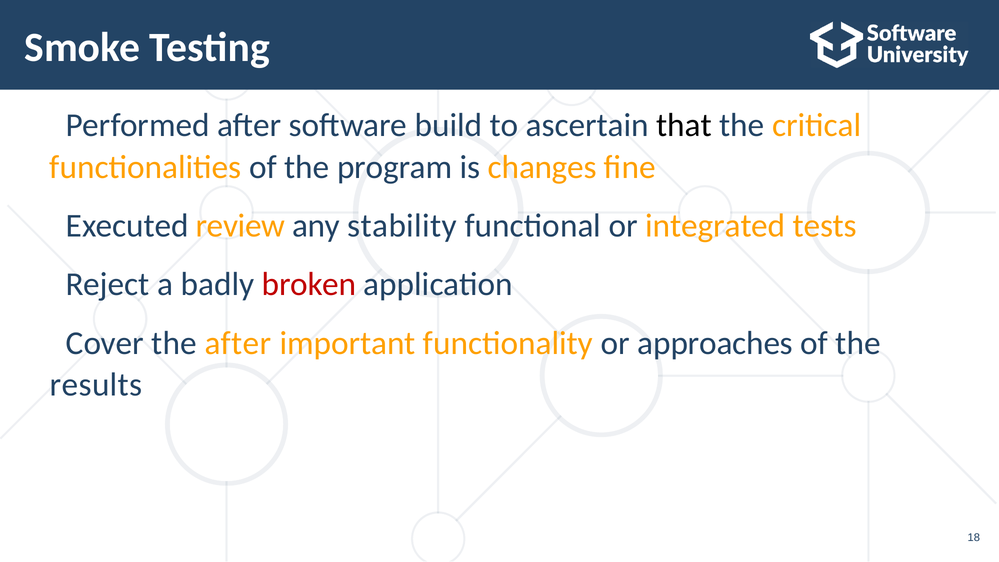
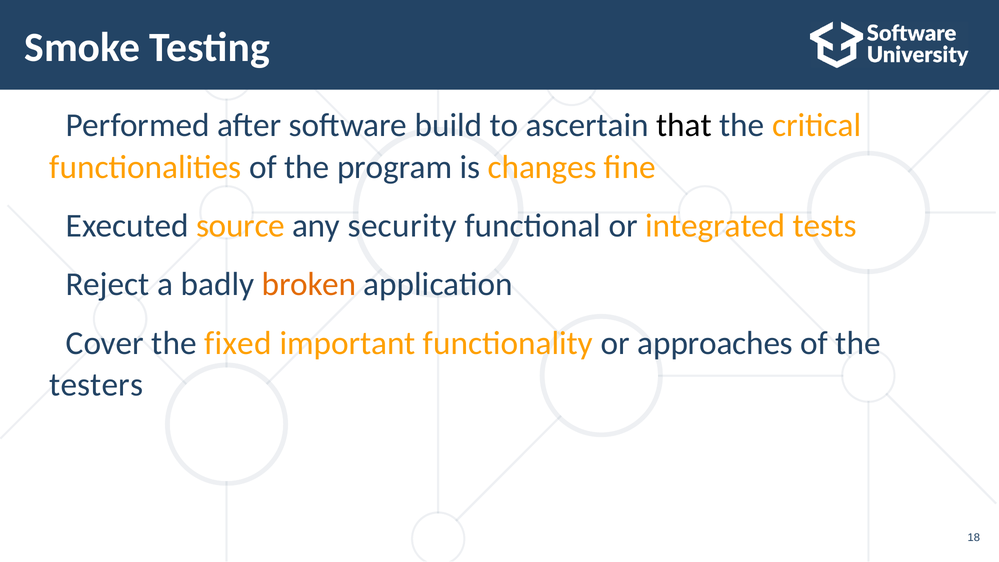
review: review -> source (240, 226)
stability: stability -> security (402, 226)
broken colour: red -> orange (309, 284)
the after: after -> fixed (238, 343)
results: results -> testers (96, 385)
